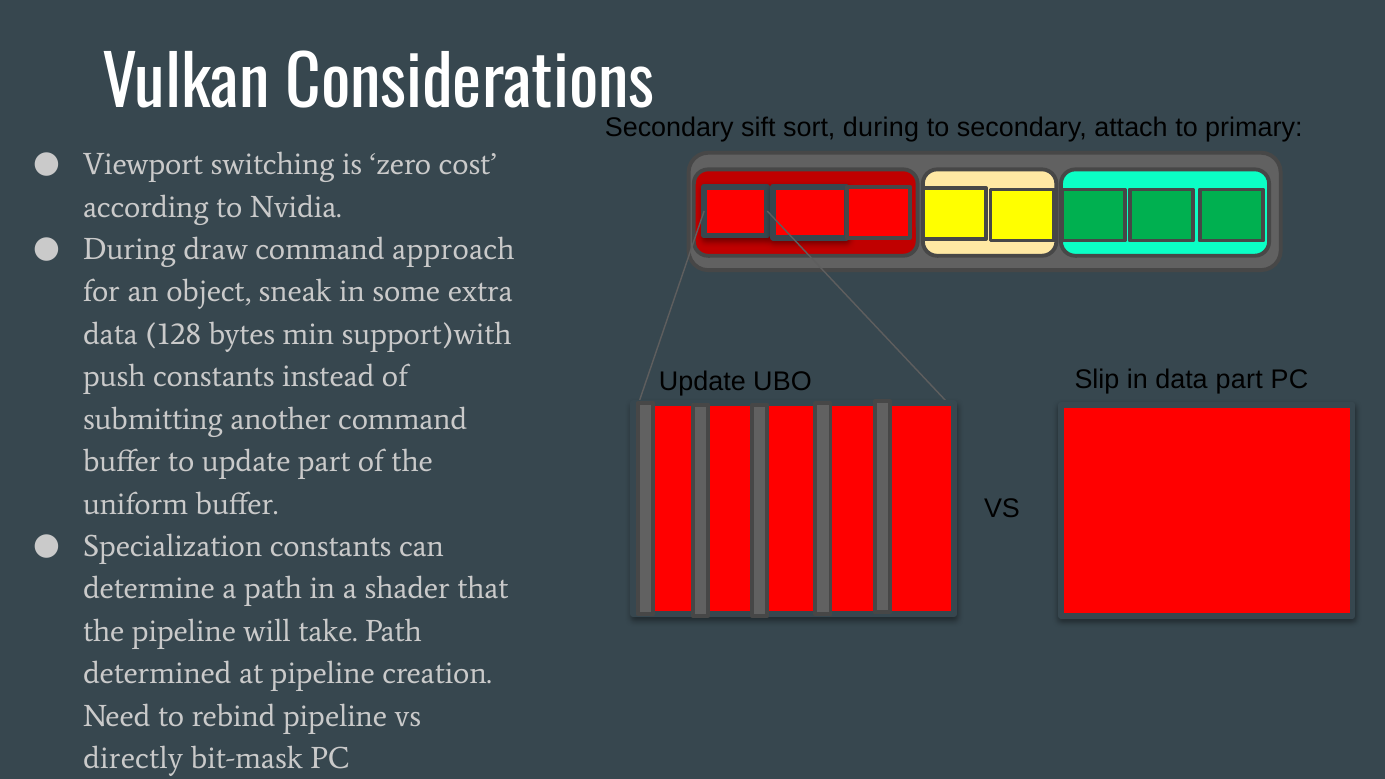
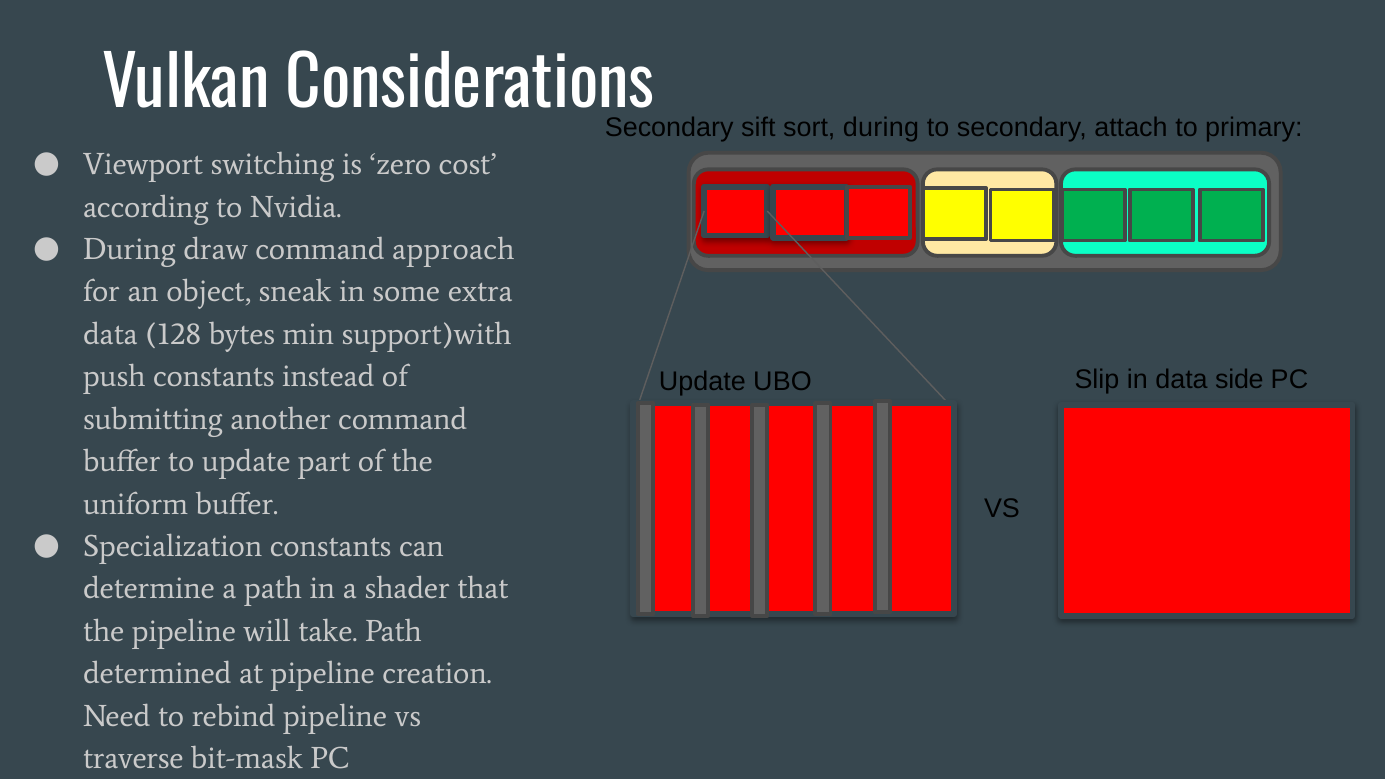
data part: part -> side (1239, 379)
directly: directly -> traverse (133, 759)
